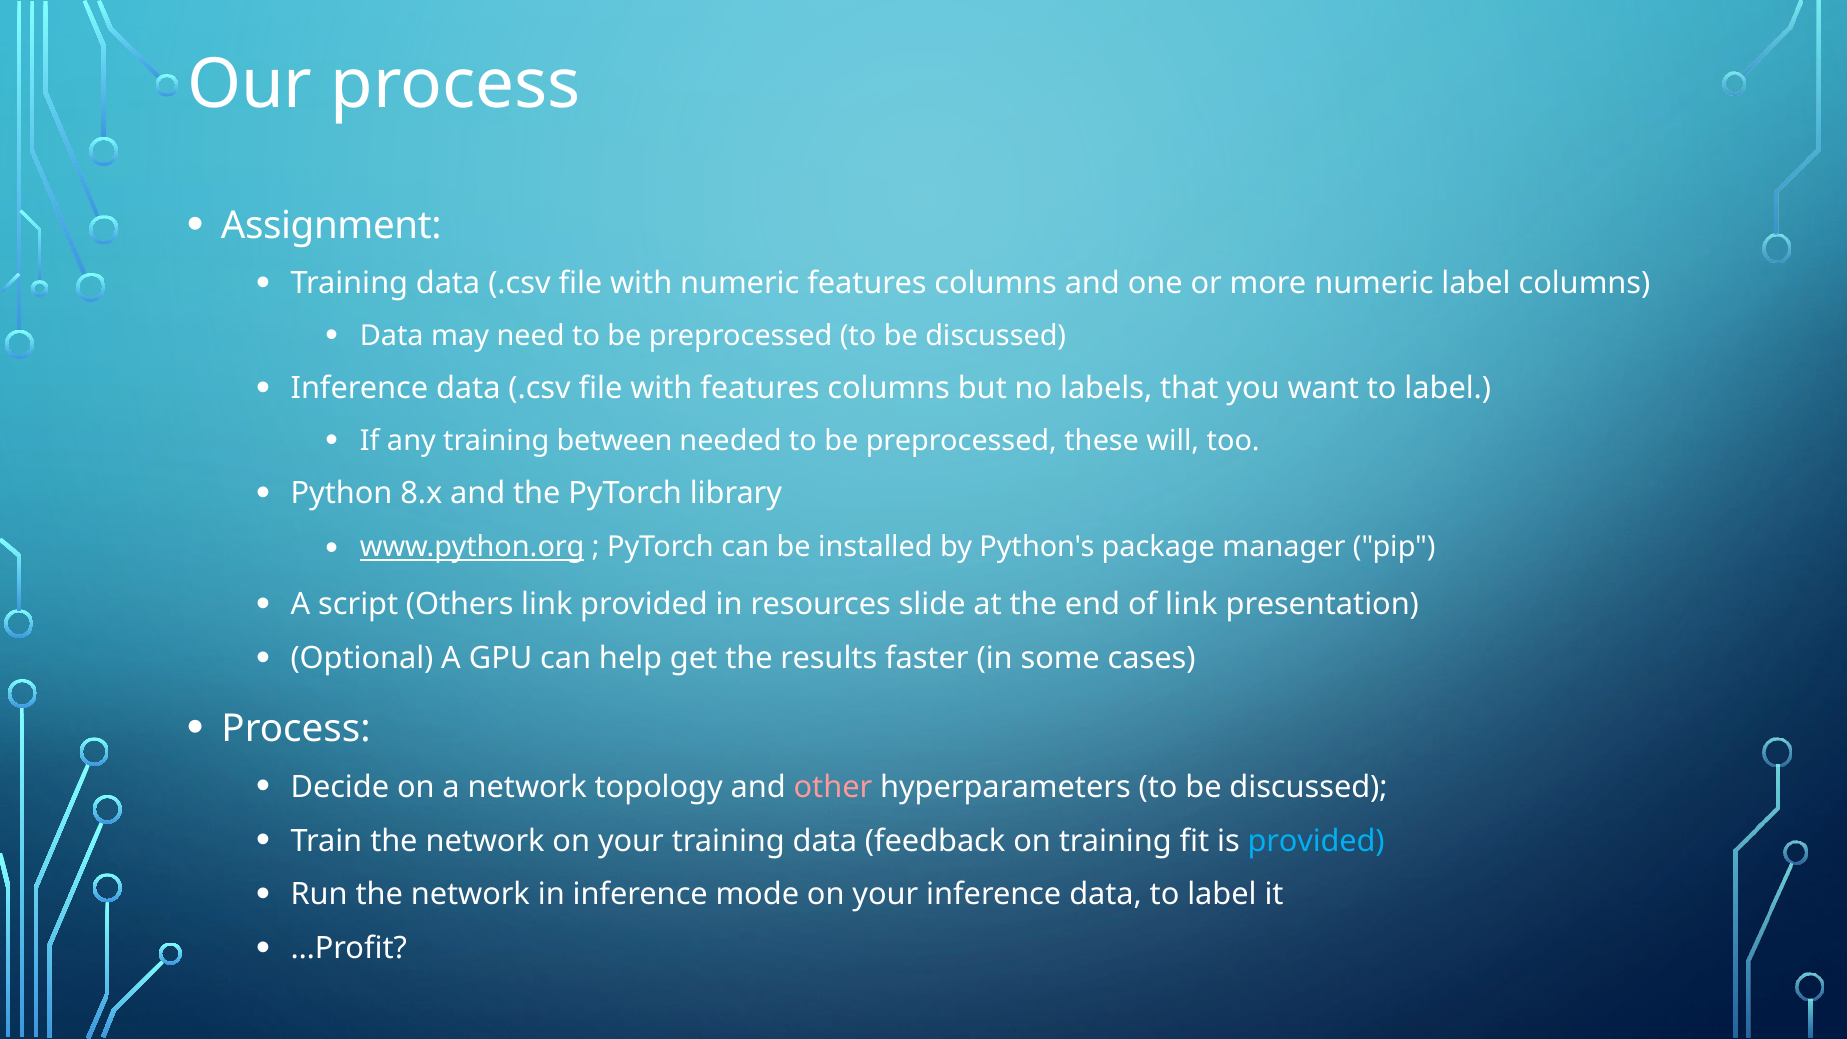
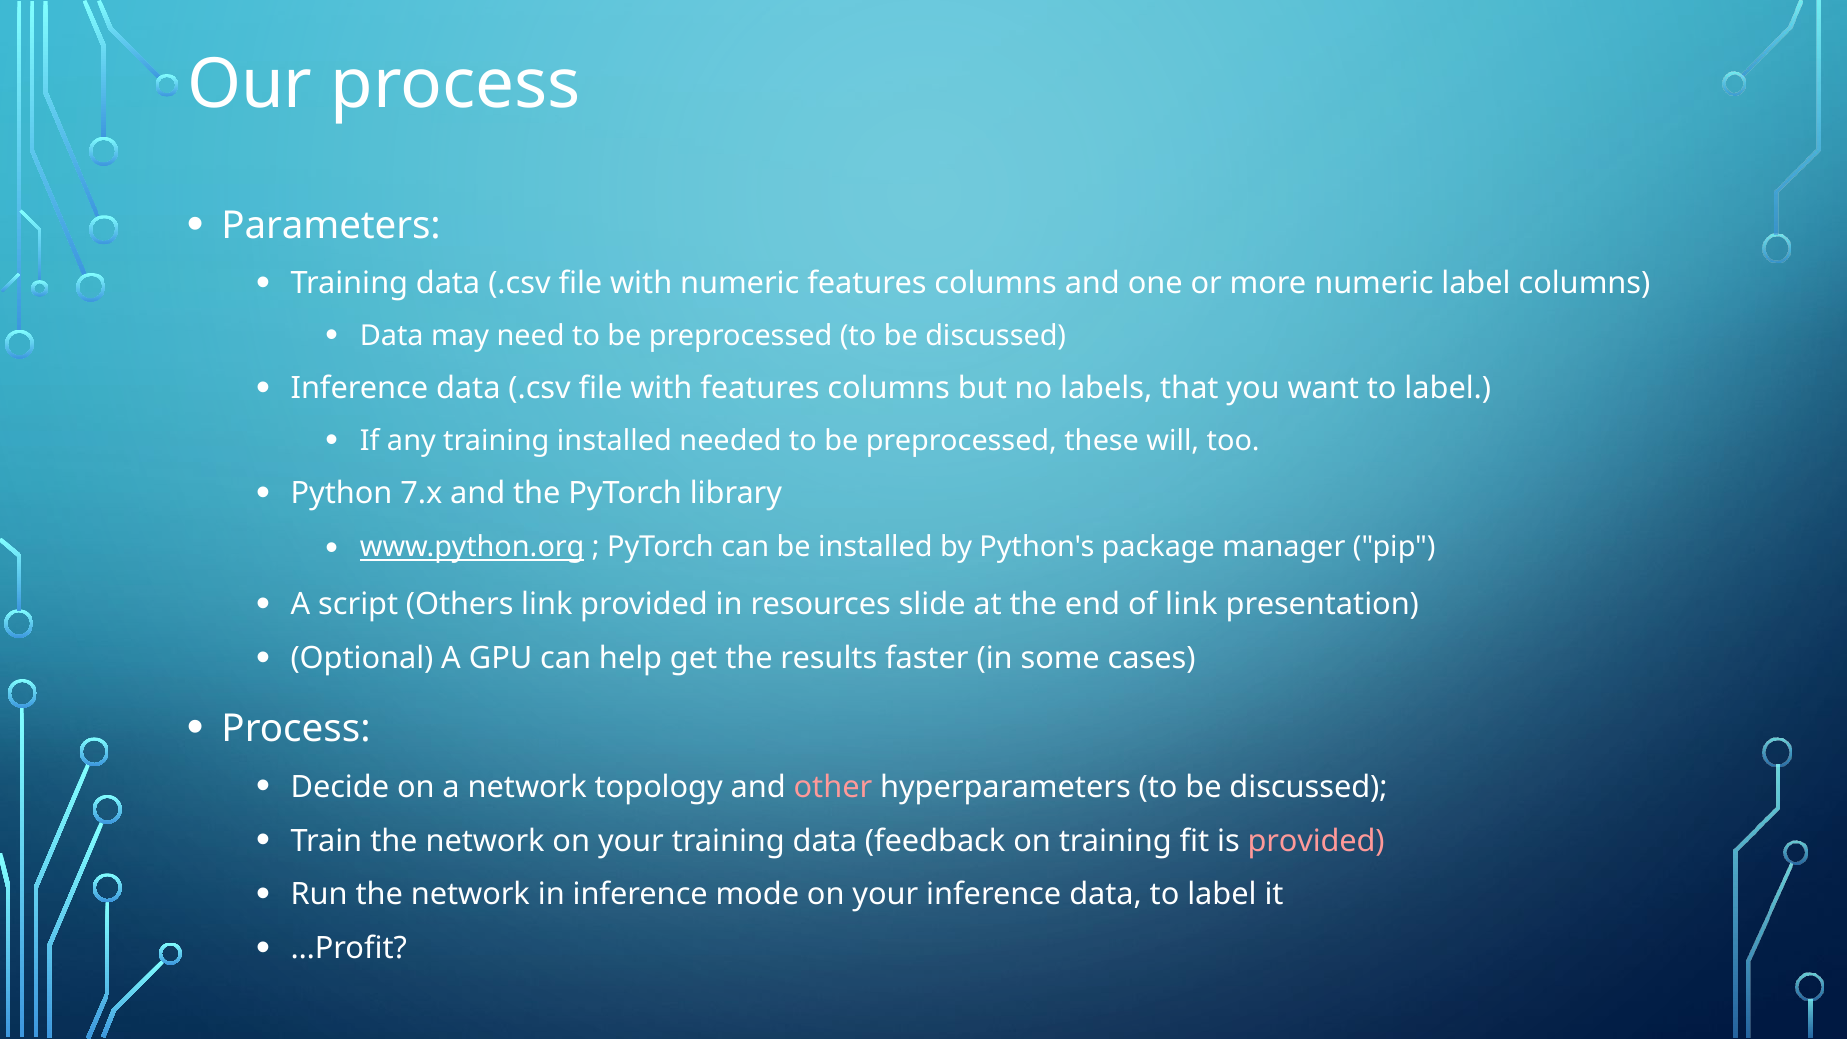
Assignment: Assignment -> Parameters (331, 226)
training between: between -> installed (614, 441)
8.x: 8.x -> 7.x (421, 494)
provided colour: light blue -> pink (1316, 841)
